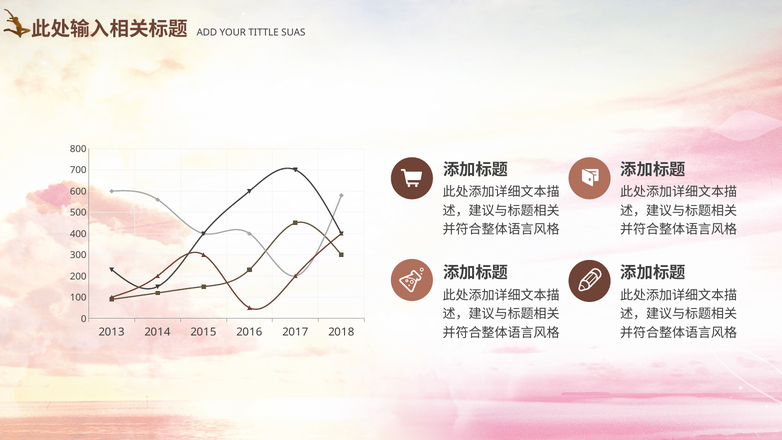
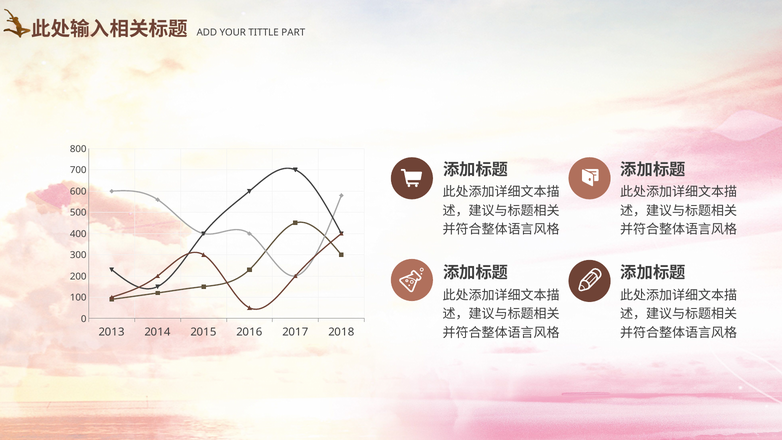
SUAS: SUAS -> PART (293, 32)
